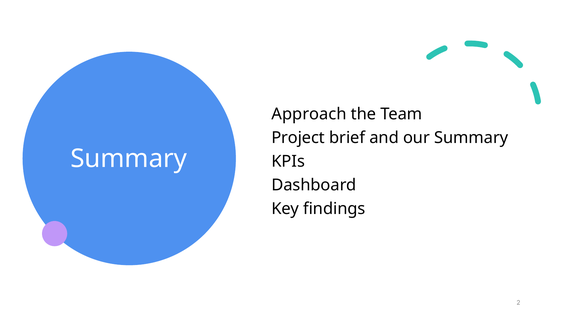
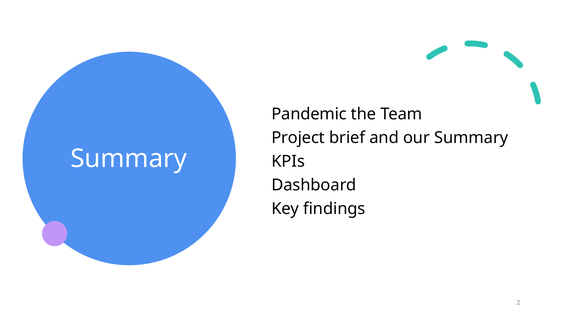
Approach: Approach -> Pandemic (309, 114)
